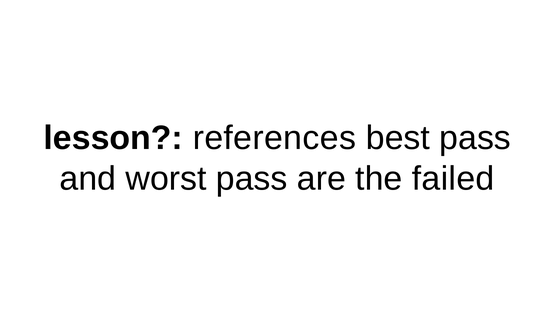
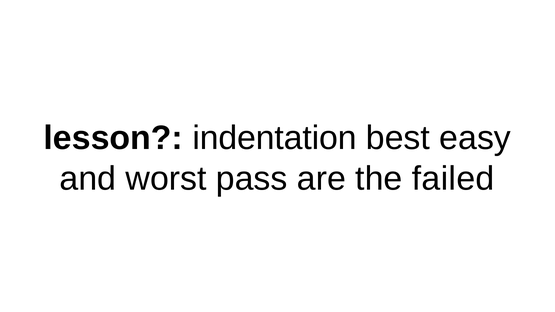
references: references -> indentation (275, 138)
best pass: pass -> easy (475, 138)
